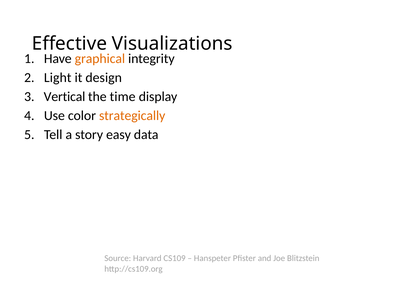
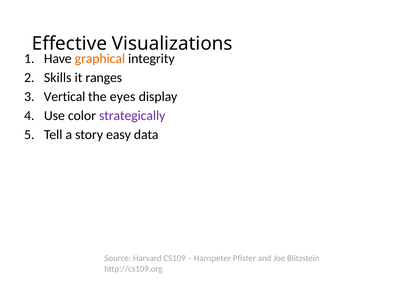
Light: Light -> Skills (58, 78)
design: design -> ranges (104, 78)
time: time -> eyes (123, 97)
strategically colour: orange -> purple (132, 116)
